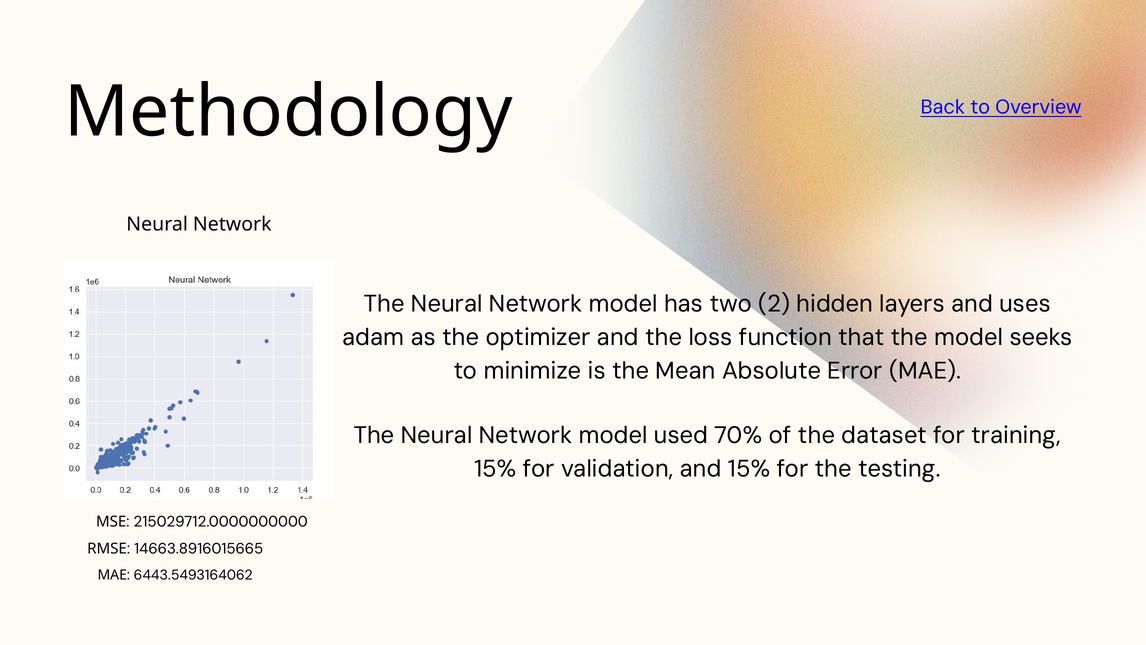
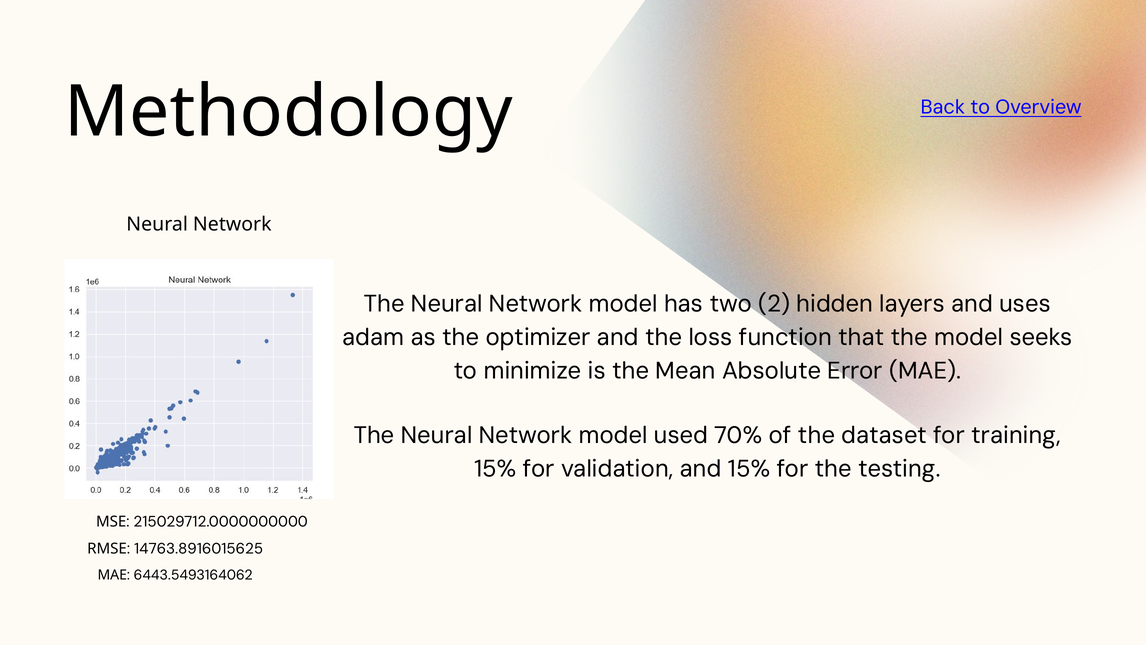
14663.8916015665: 14663.8916015665 -> 14763.8916015625 (199, 548)
